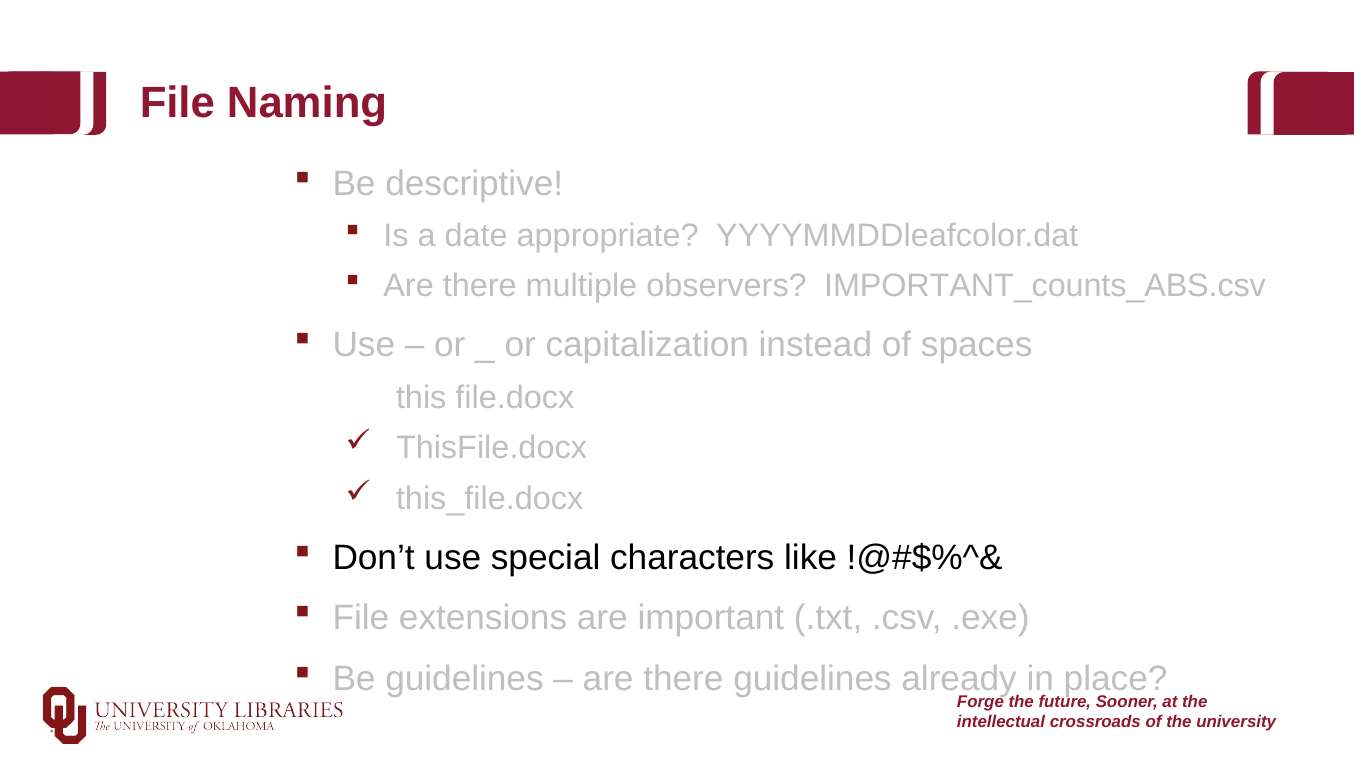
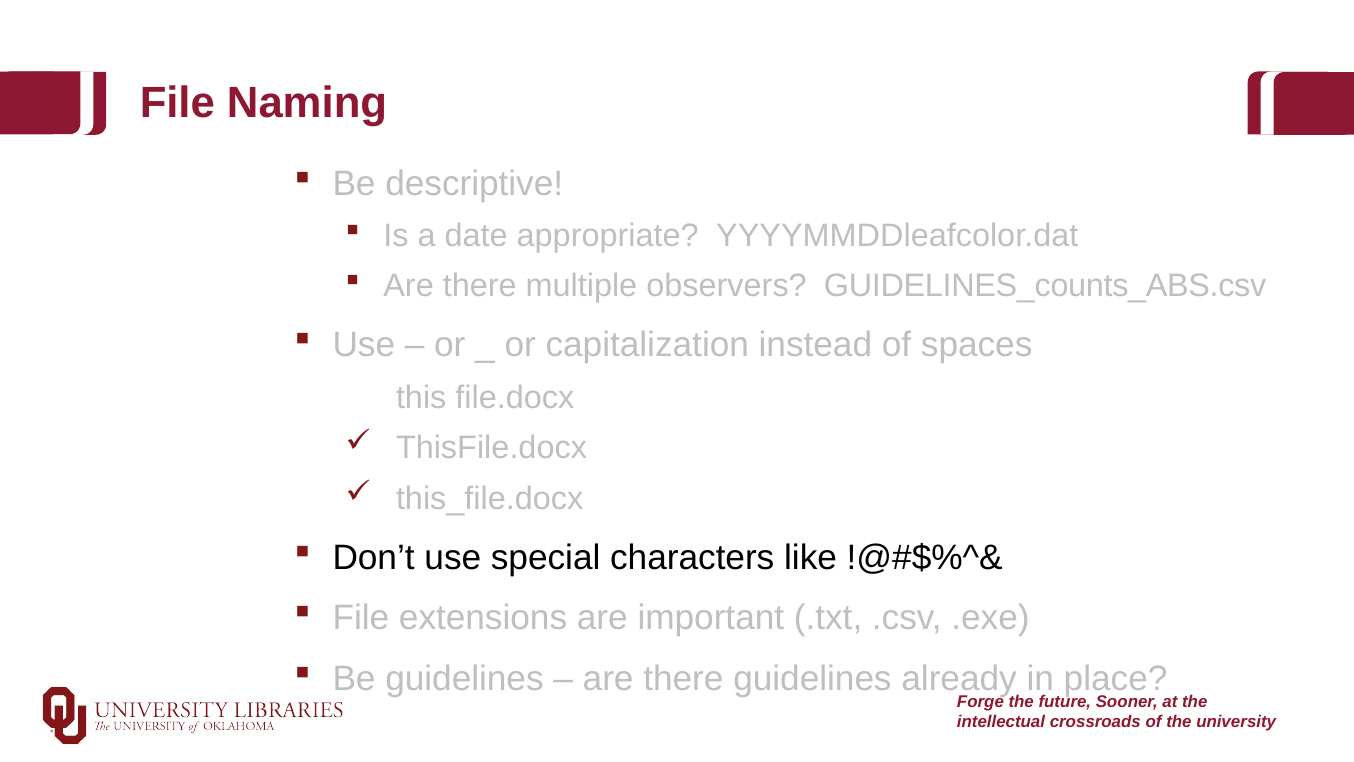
IMPORTANT_counts_ABS.csv: IMPORTANT_counts_ABS.csv -> GUIDELINES_counts_ABS.csv (1045, 286)
